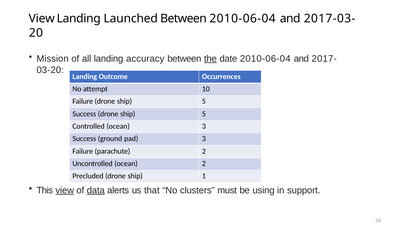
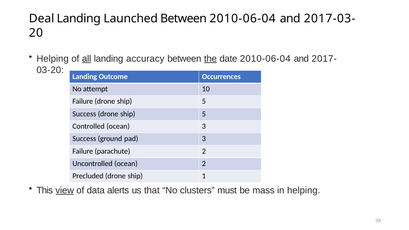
View: View -> Deal (42, 19)
Mission: Mission -> Helping (53, 59)
all underline: none -> present (87, 59)
data underline: present -> none (96, 190)
using: using -> mass (264, 190)
in support: support -> helping (304, 190)
